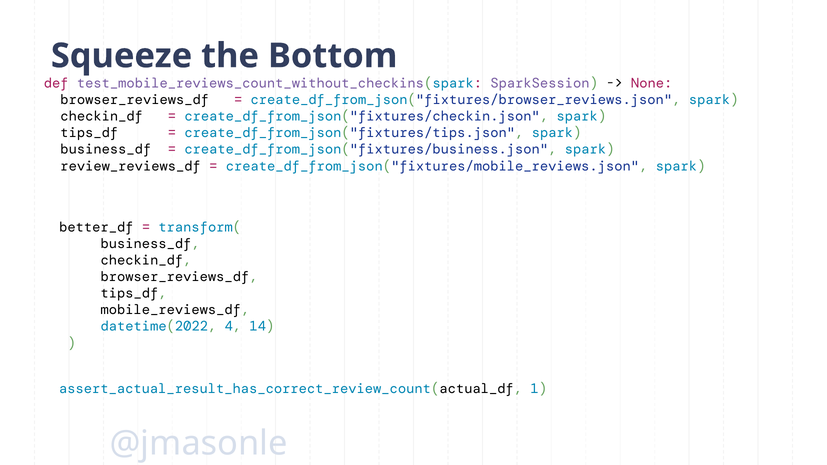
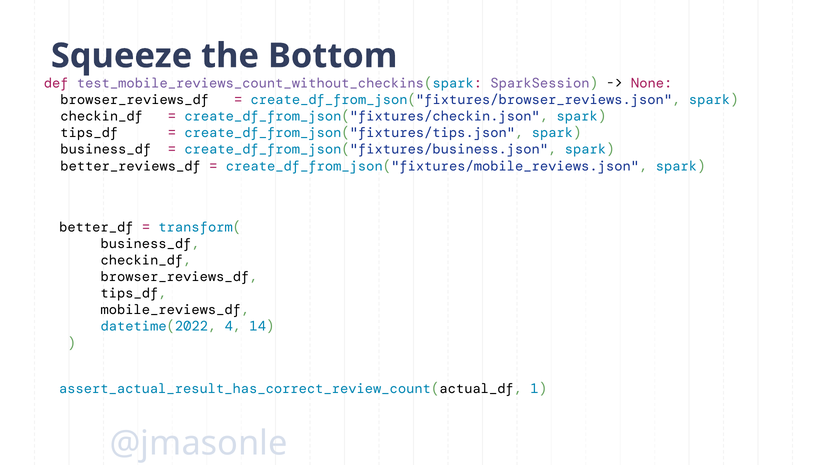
review_reviews_df: review_reviews_df -> better_reviews_df (131, 166)
